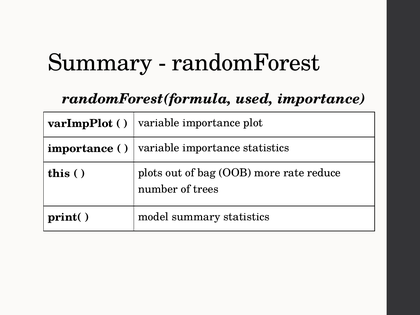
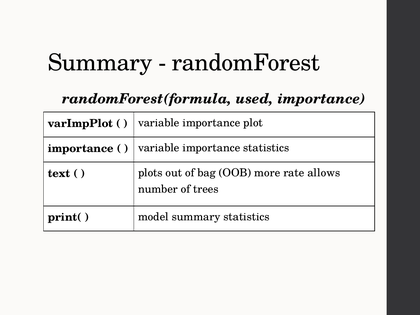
this: this -> text (59, 173)
rate reduce: reduce -> allows (324, 173)
